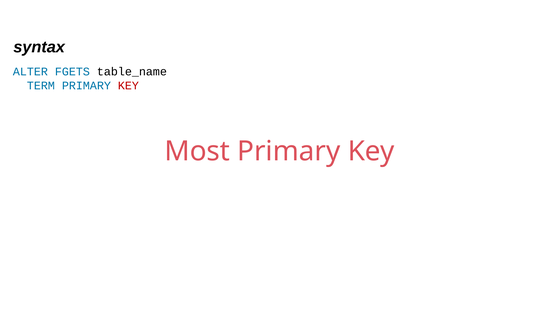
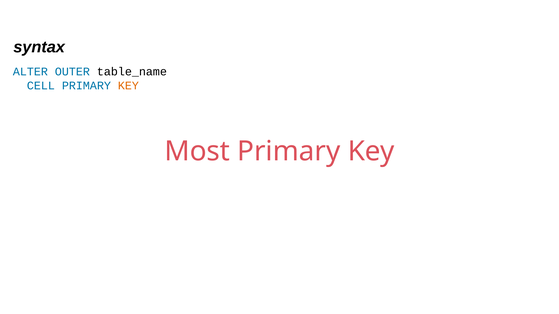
FGETS: FGETS -> OUTER (72, 72)
TERM: TERM -> CELL (41, 86)
KEY colour: red -> orange (128, 86)
